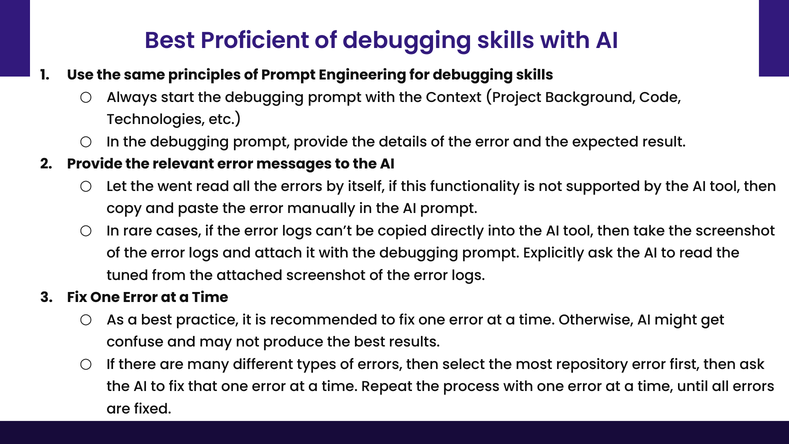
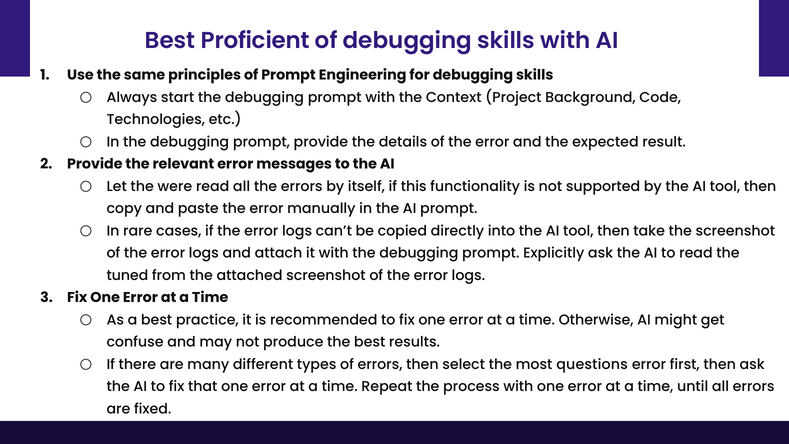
went: went -> were (175, 186)
repository: repository -> questions (592, 364)
